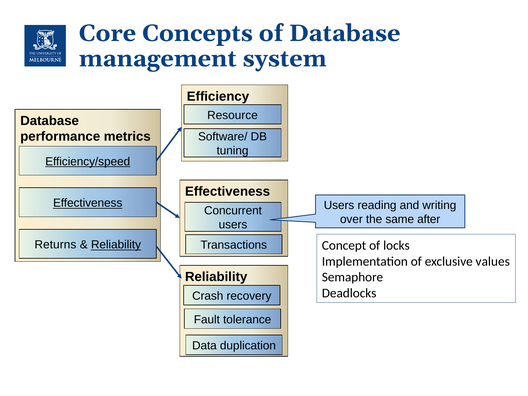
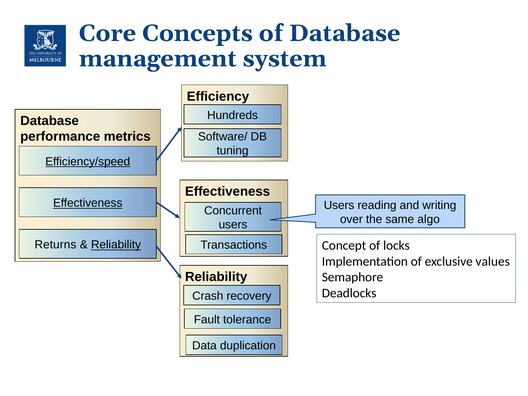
Resource: Resource -> Hundreds (233, 115)
after: after -> algo (429, 219)
